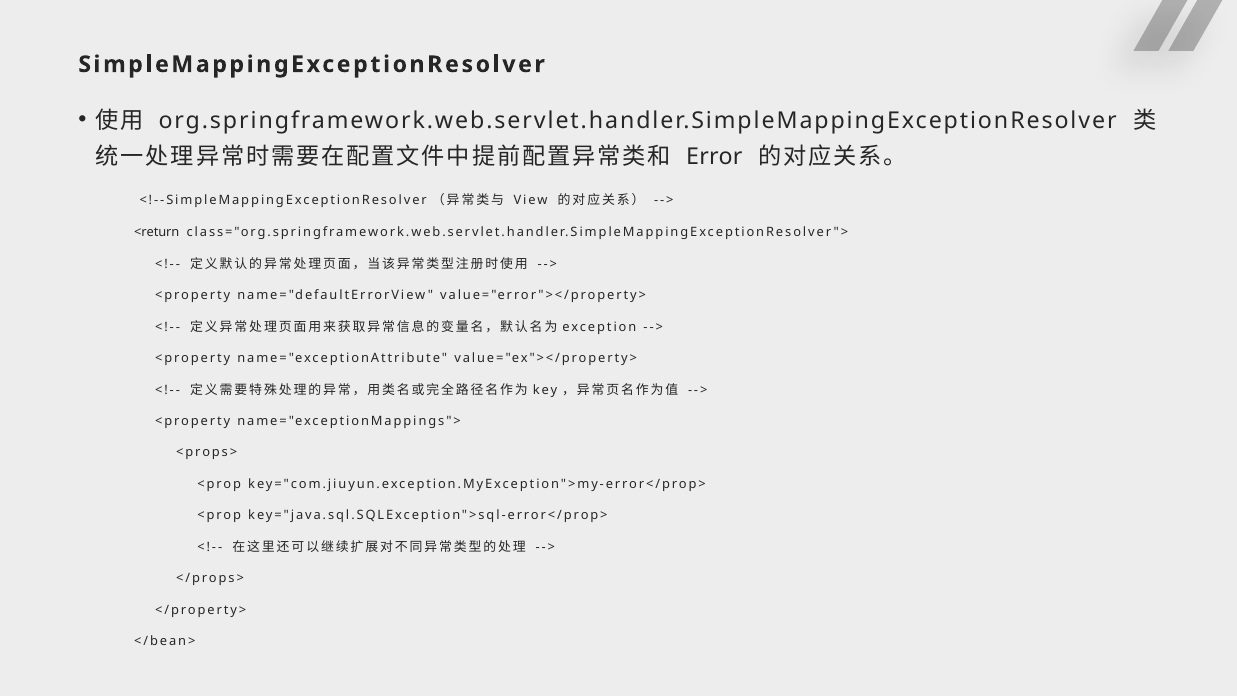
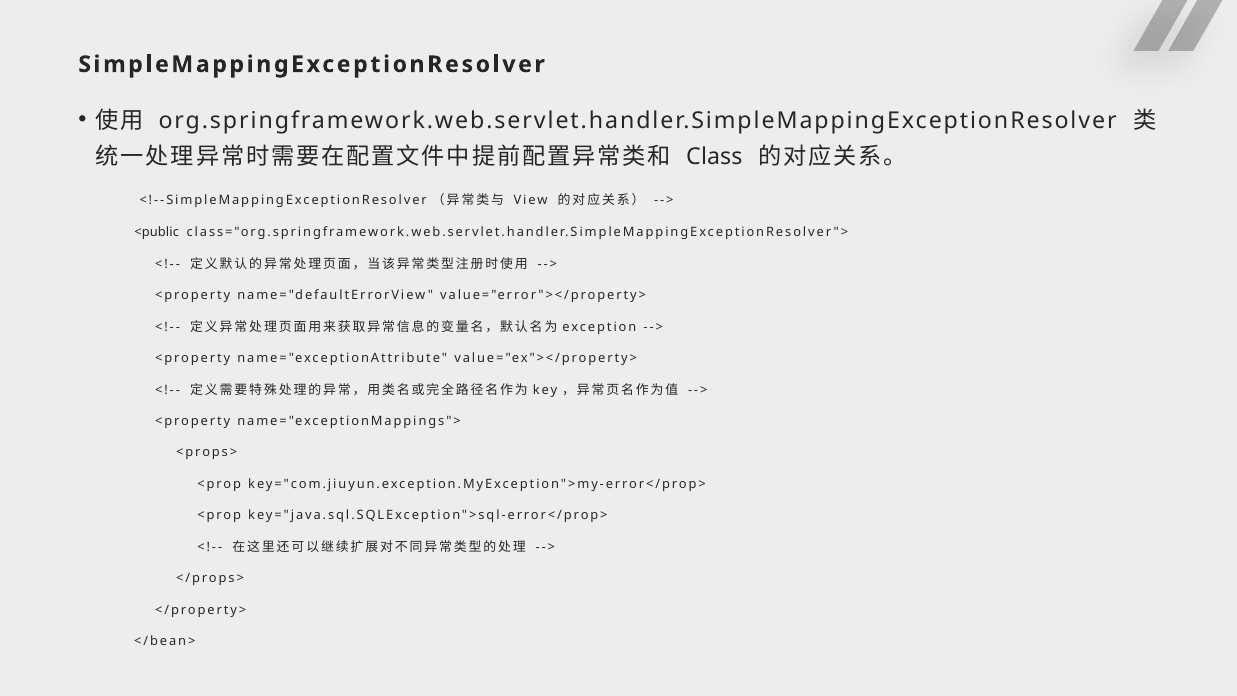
Error: Error -> Class (714, 157)
<return: <return -> <public (157, 232)
